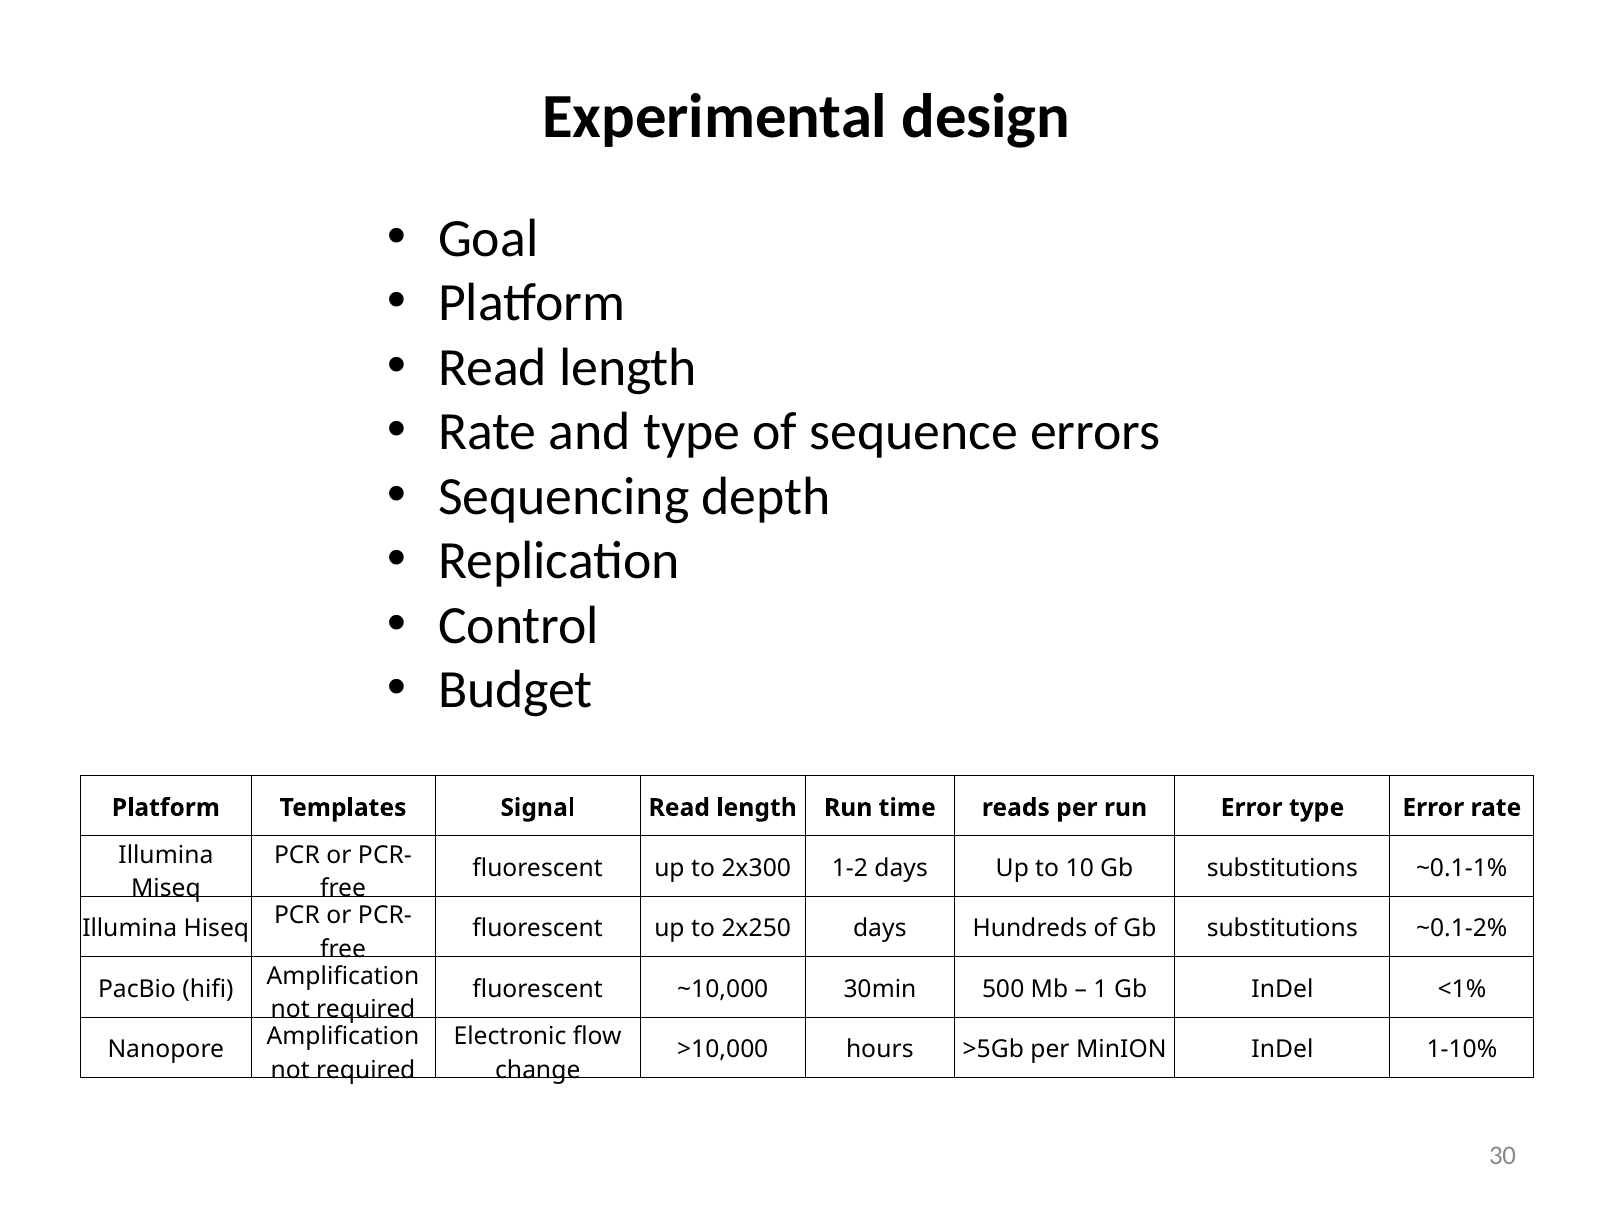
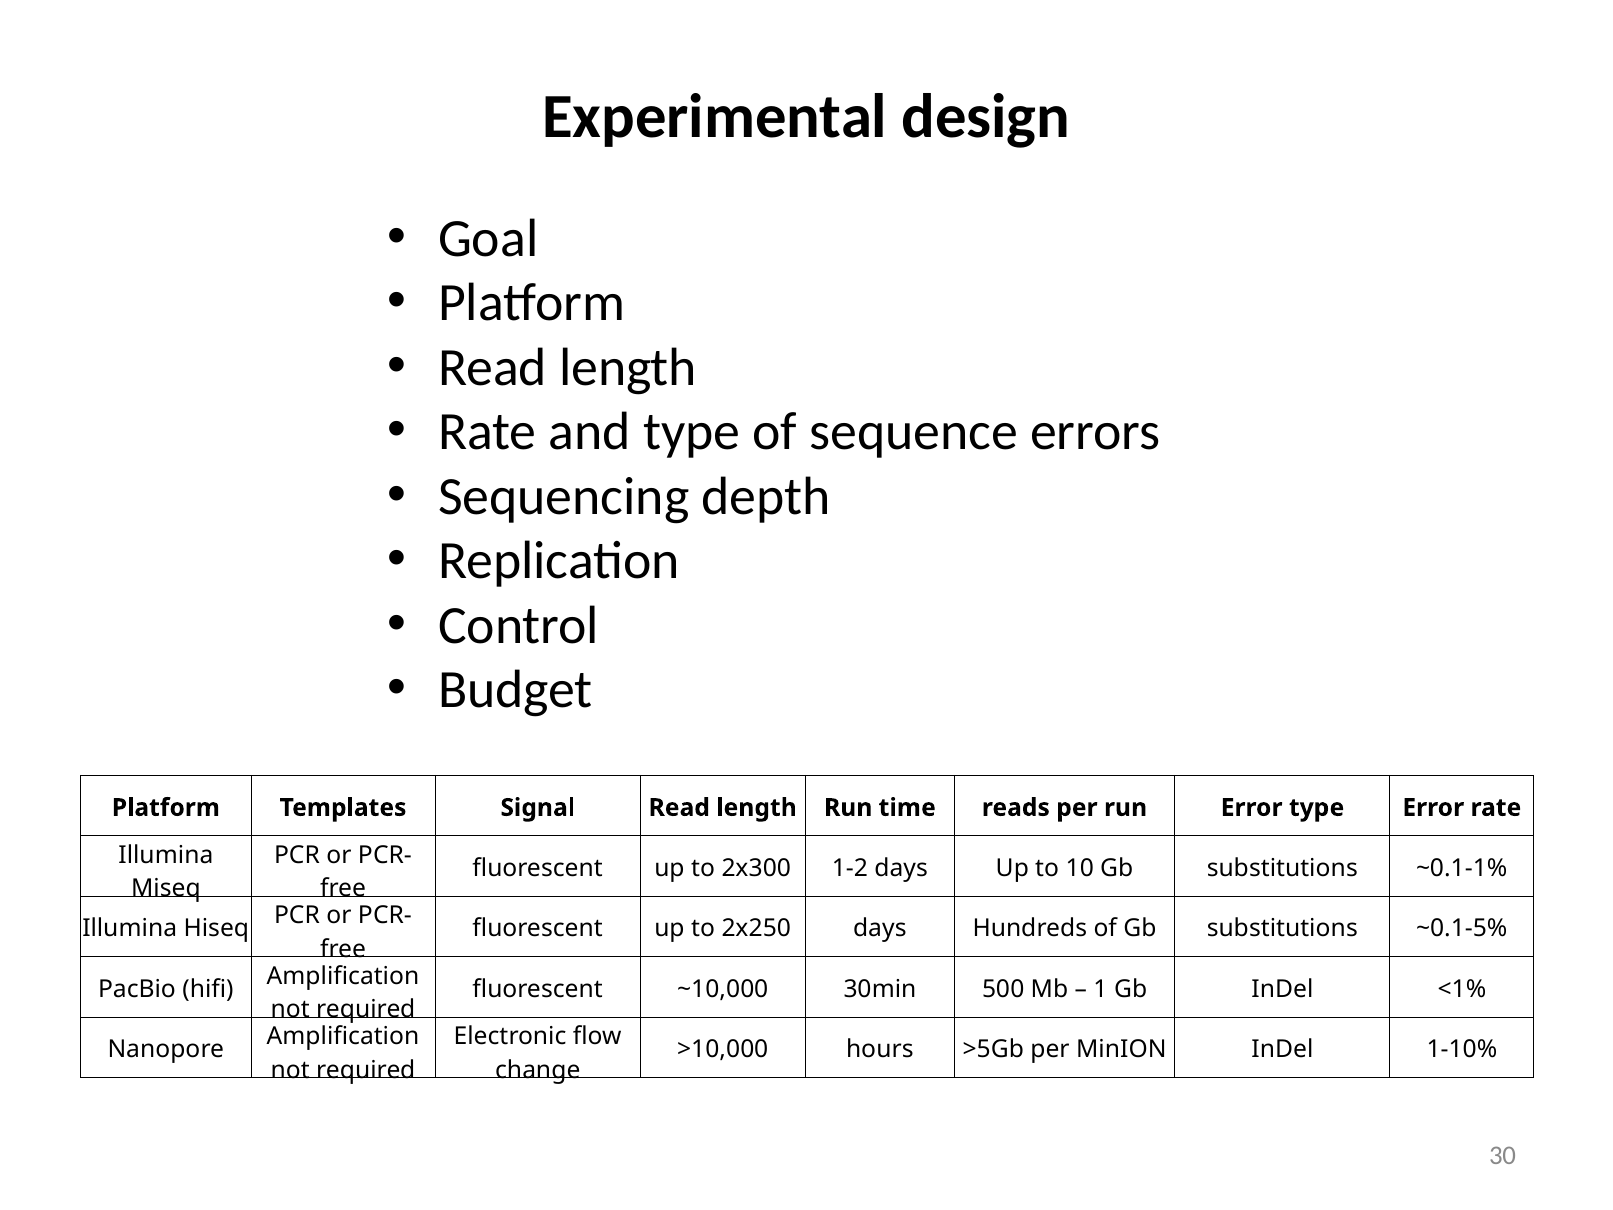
~0.1-2%: ~0.1-2% -> ~0.1-5% (1462, 928)
